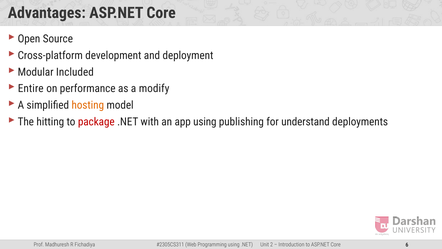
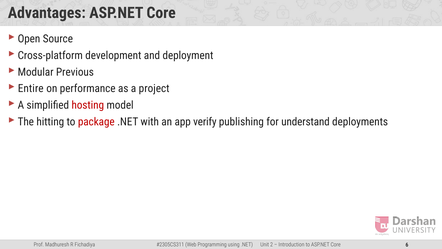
Included: Included -> Previous (75, 72)
modify: modify -> project (154, 88)
hosting colour: orange -> red (88, 105)
app using: using -> verify (205, 122)
